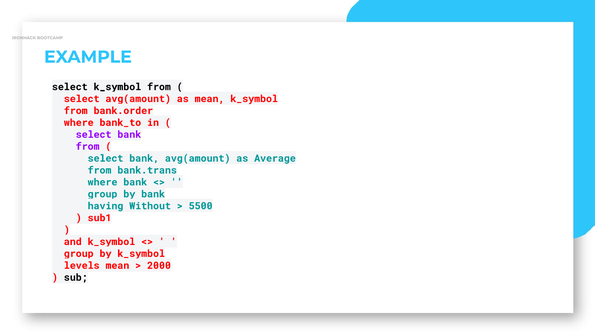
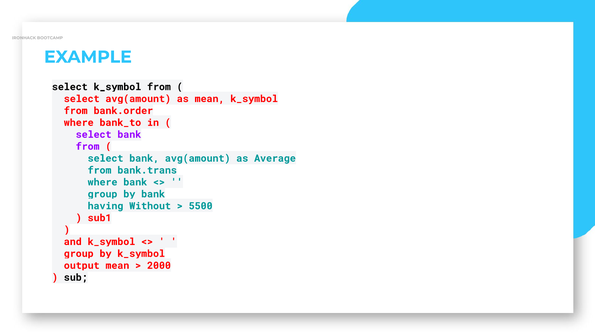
levels: levels -> output (82, 265)
